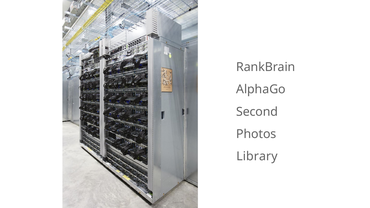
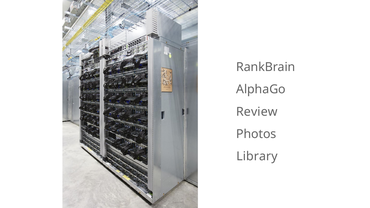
Second: Second -> Review (257, 112)
